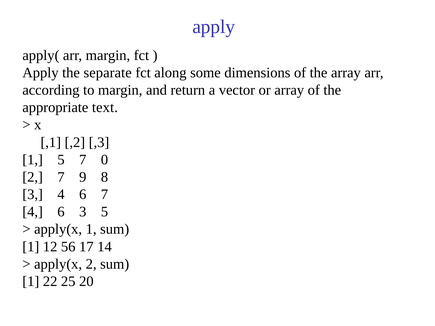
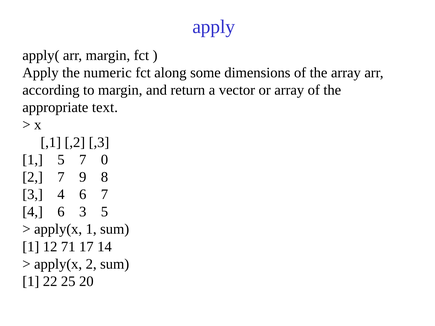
separate: separate -> numeric (108, 73)
56: 56 -> 71 (68, 247)
